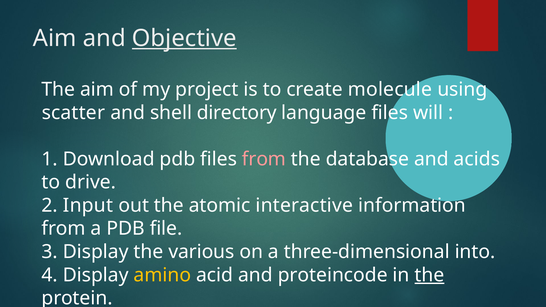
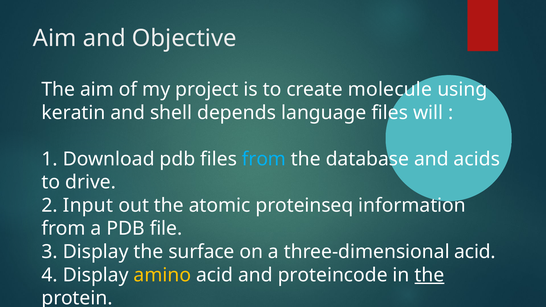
Objective underline: present -> none (184, 38)
scatter: scatter -> keratin (73, 113)
directory: directory -> depends (237, 113)
from colour: pink -> light blue (264, 159)
interactive: interactive -> proteinseq (304, 205)
various: various -> surface (201, 252)
three-dimensional into: into -> acid (475, 252)
